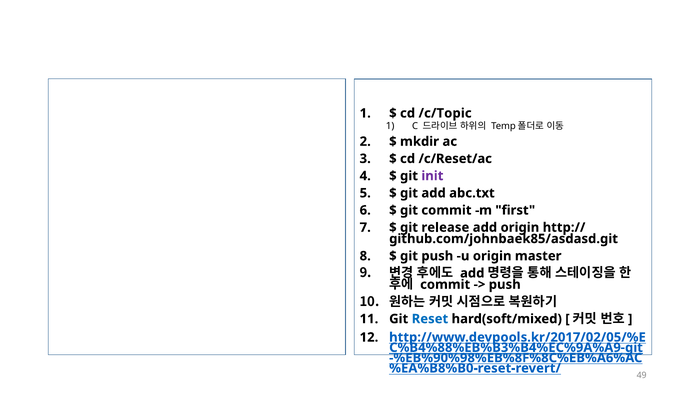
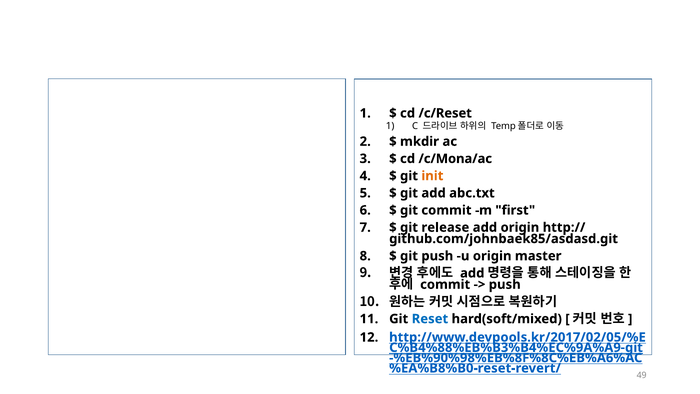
/c/Topic: /c/Topic -> /c/Reset (445, 113)
/c/Reset/ac: /c/Reset/ac -> /c/Mona/ac (455, 159)
init colour: purple -> orange (432, 176)
